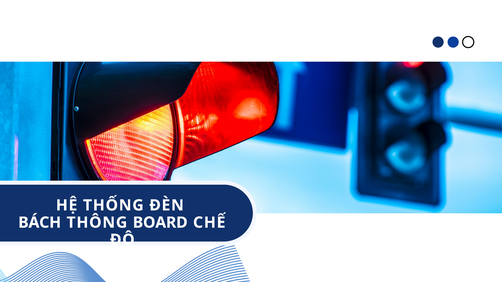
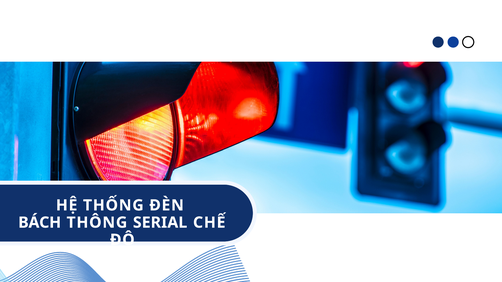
BOARD: BOARD -> SERIAL (160, 223)
